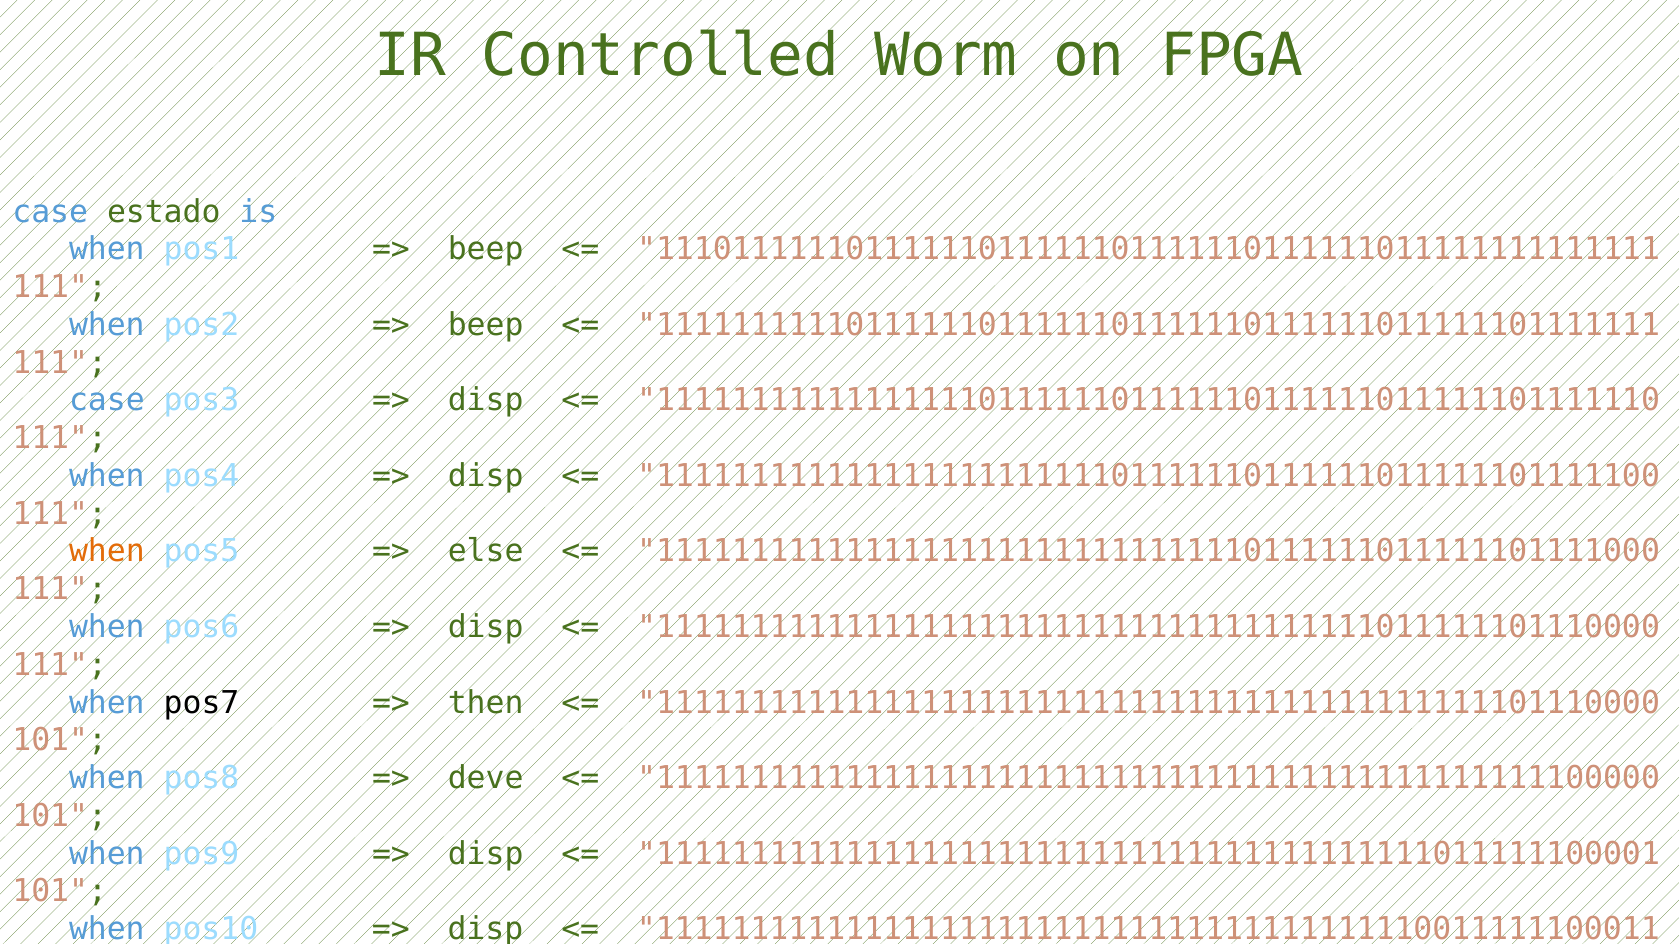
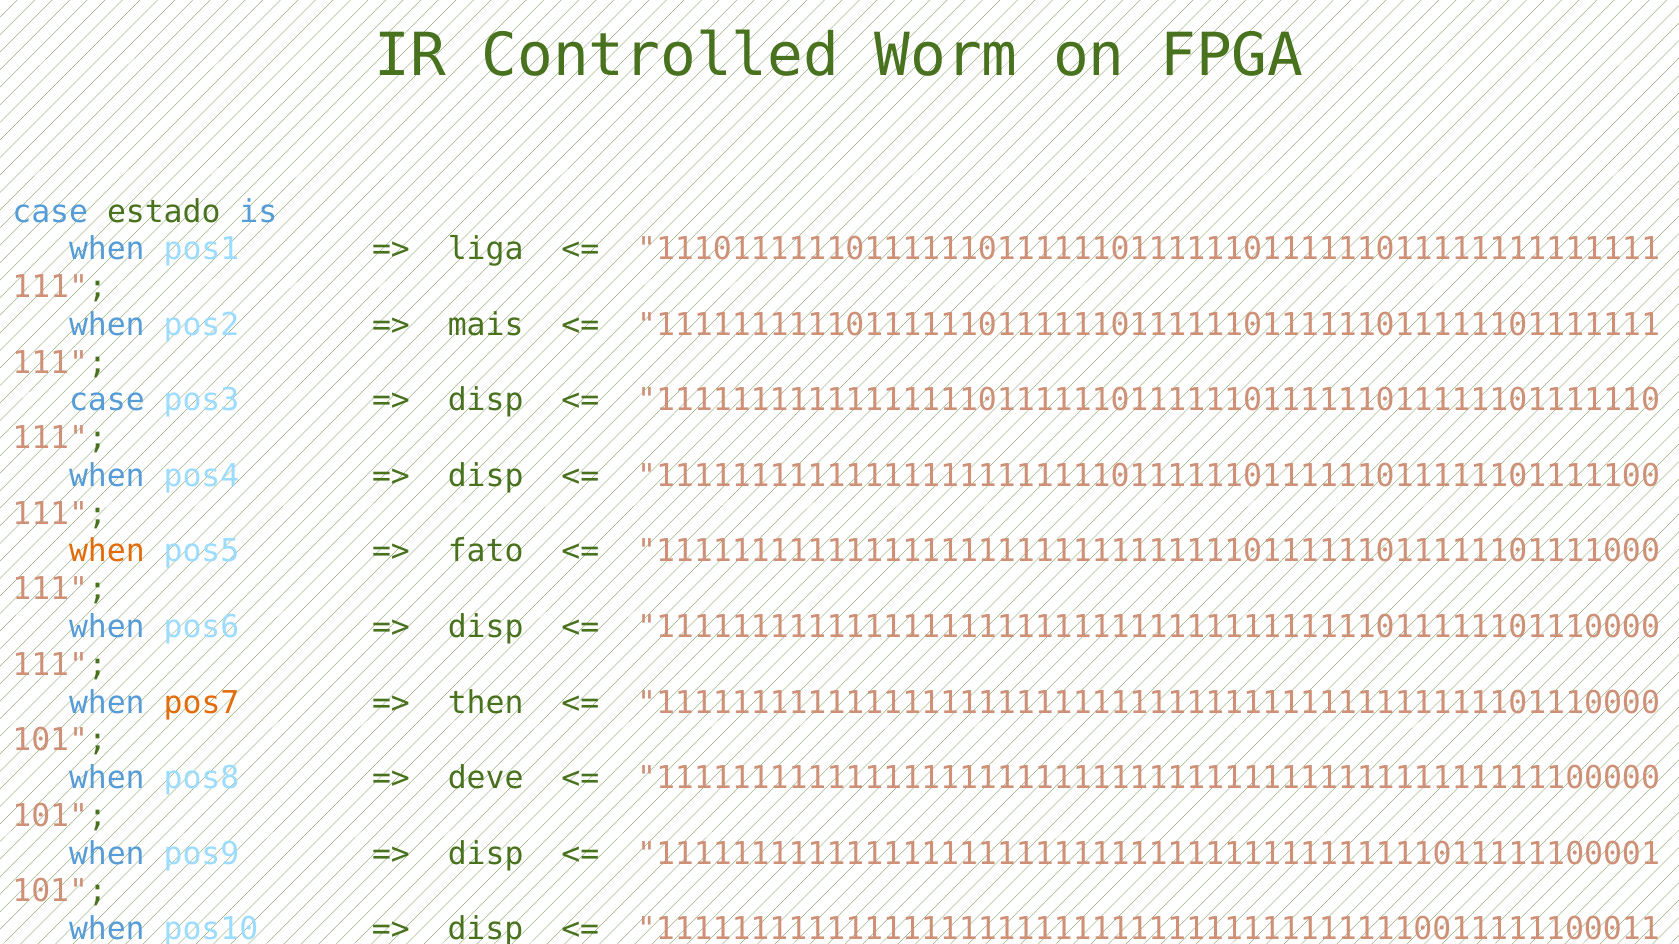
beep: beep -> liga (486, 250)
beep: beep -> mais (486, 325)
else: else -> fato (486, 552)
pos7 colour: black -> orange (202, 703)
